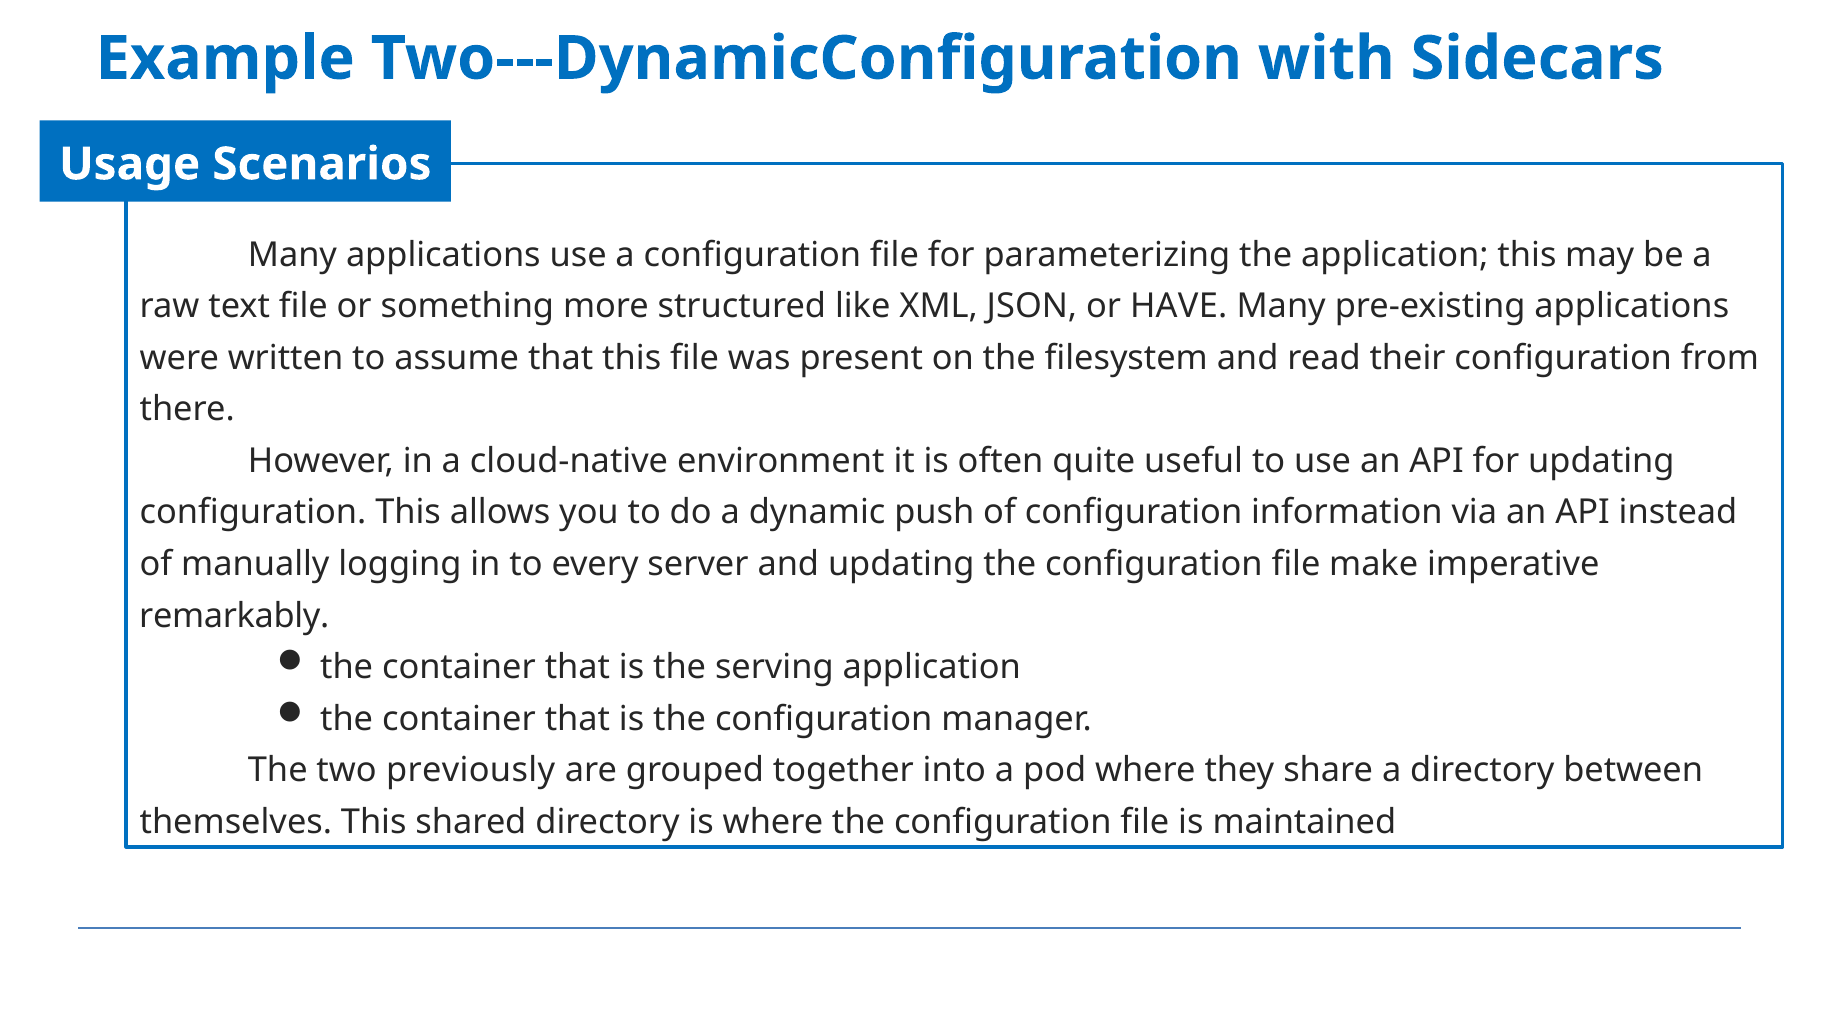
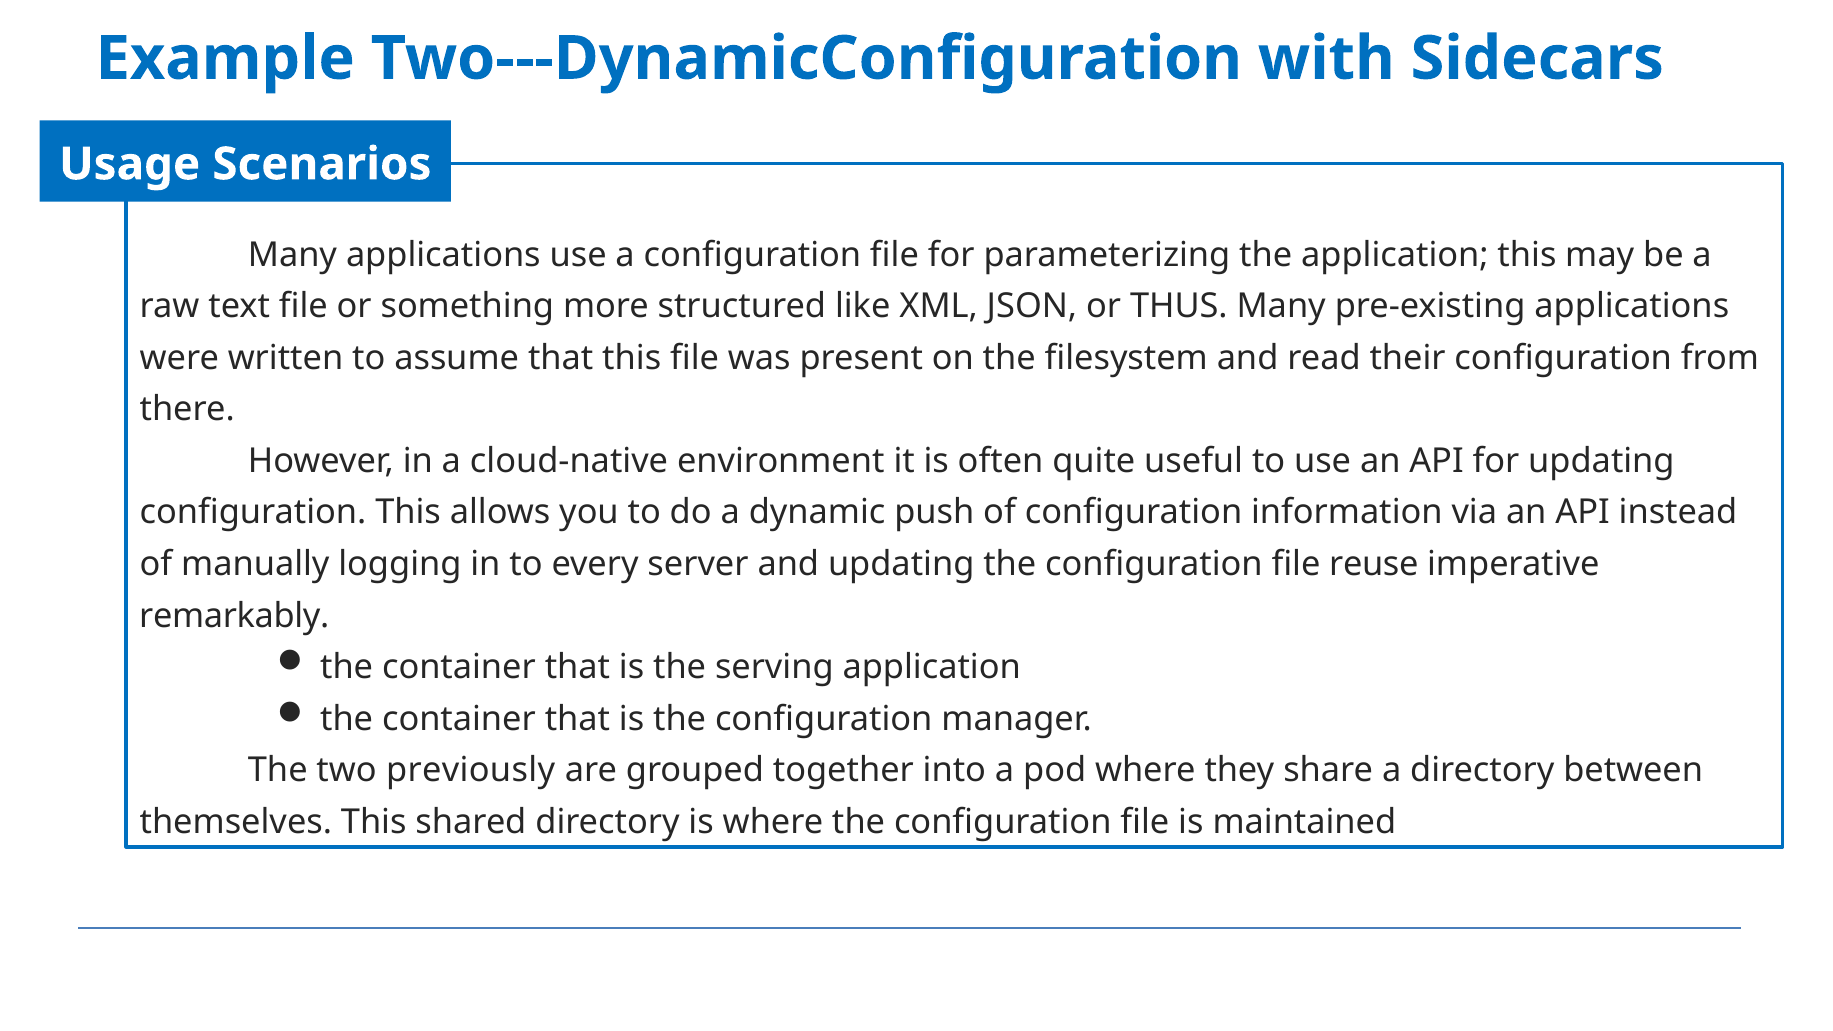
HAVE: HAVE -> THUS (1179, 307)
make: make -> reuse (1374, 564)
